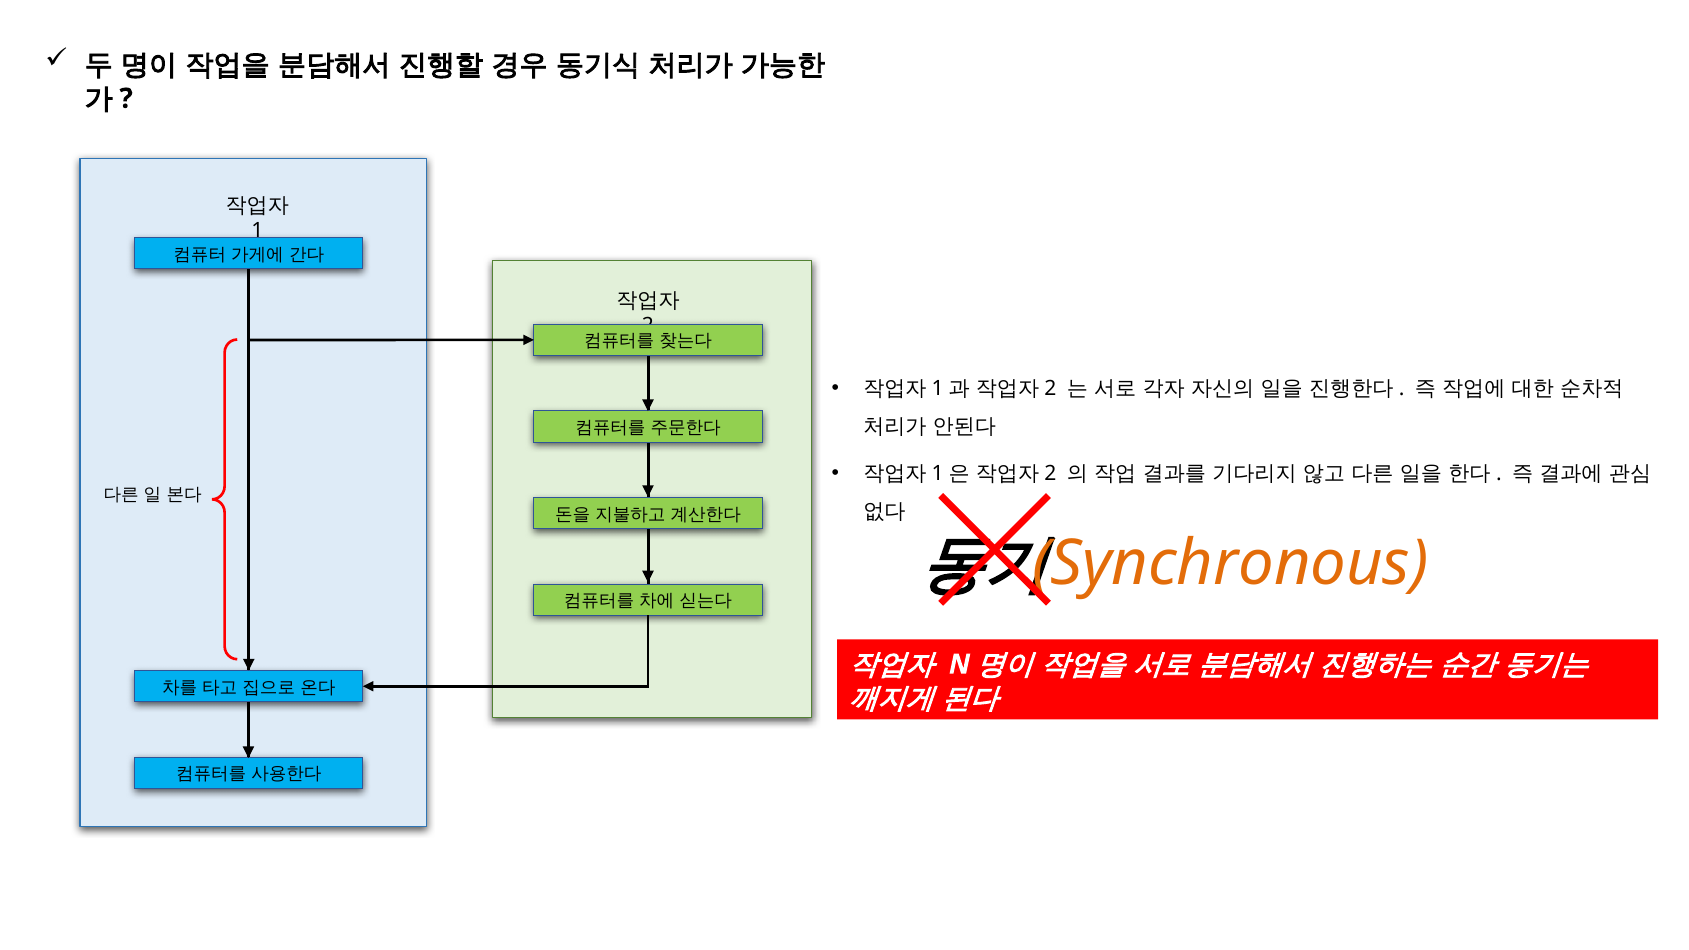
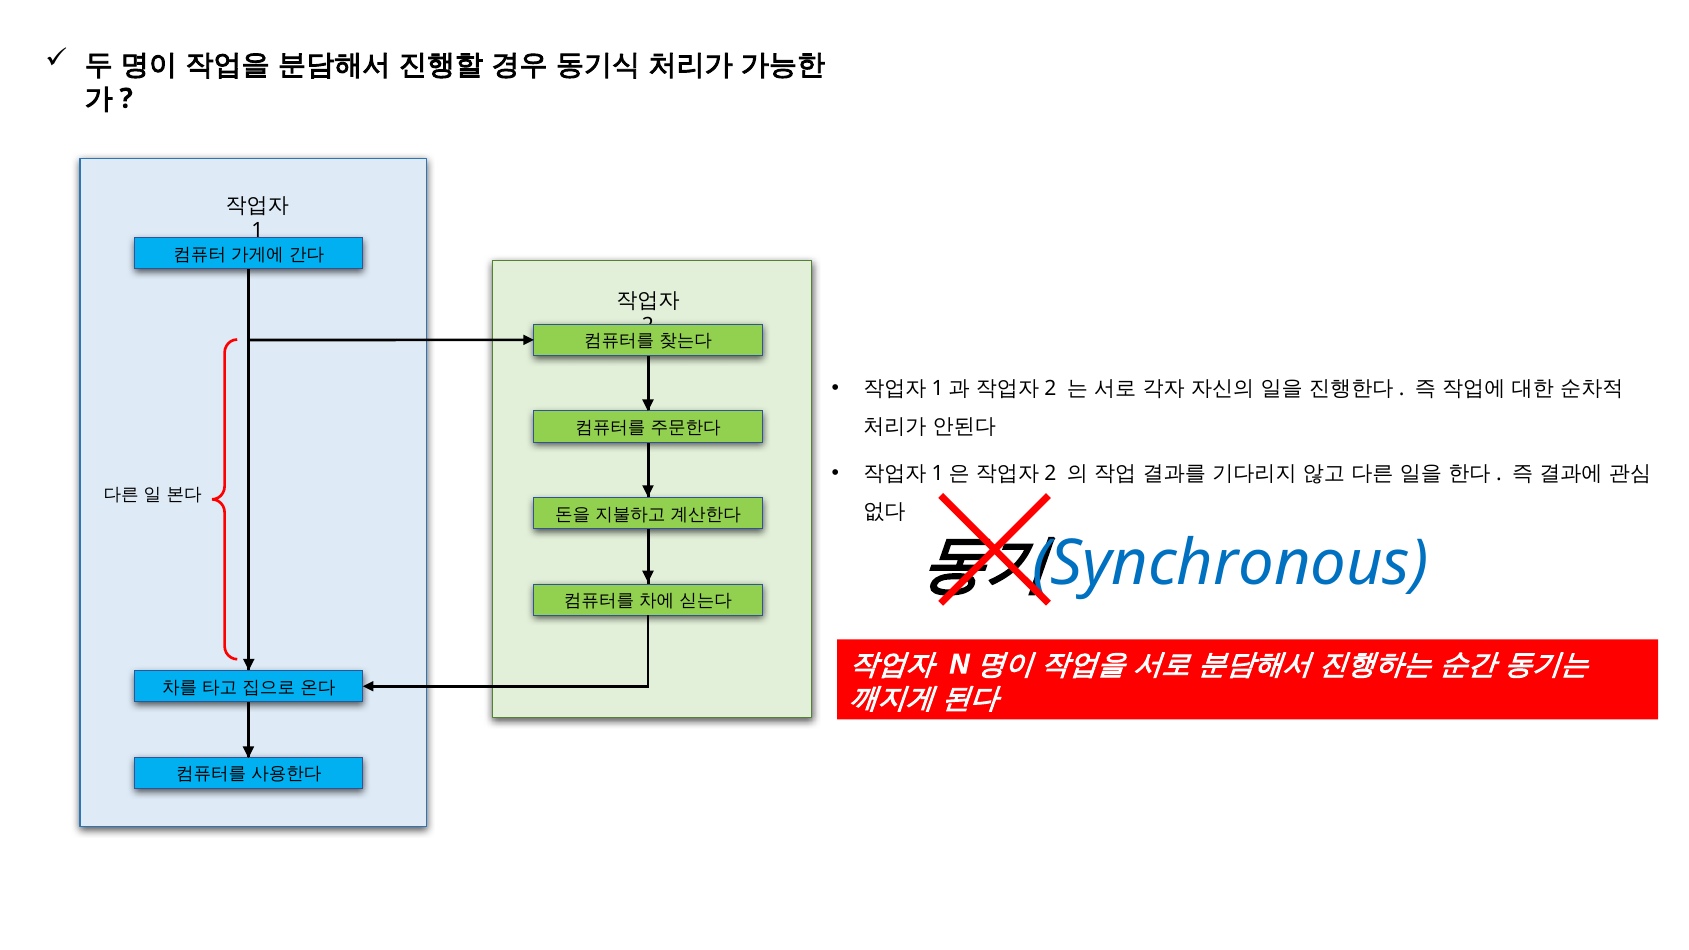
Synchronous colour: orange -> blue (1230, 564)
